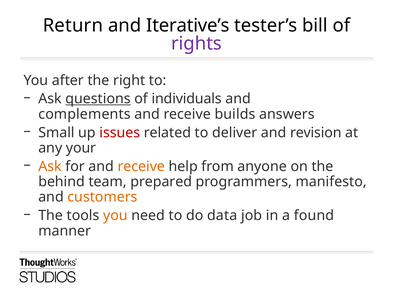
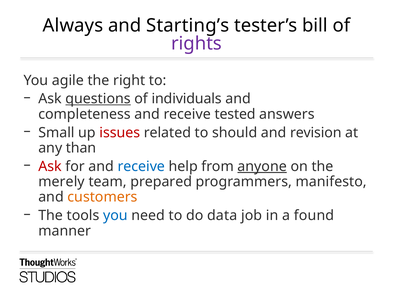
Return: Return -> Always (73, 26)
Iterative’s: Iterative’s -> Starting’s (188, 26)
after: after -> agile (68, 80)
complements: complements -> completeness (85, 114)
builds: builds -> tested (235, 114)
deliver: deliver -> should (235, 132)
your: your -> than (81, 148)
Ask colour: orange -> red (50, 166)
receive colour: orange -> blue (141, 166)
anyone underline: none -> present (262, 166)
behind: behind -> merely (62, 182)
you colour: orange -> blue (115, 215)
